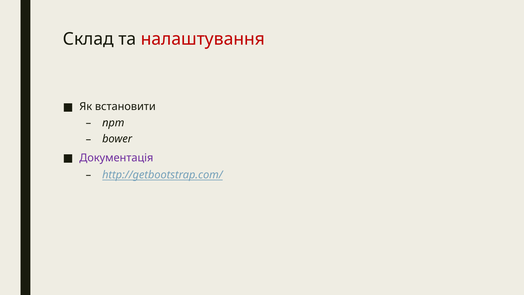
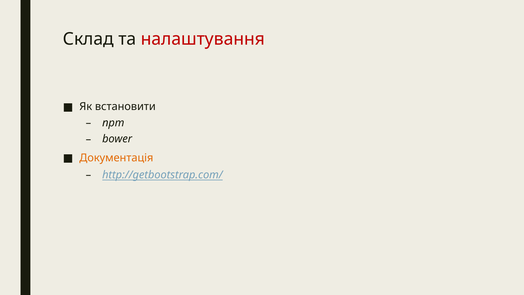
Документація colour: purple -> orange (116, 158)
